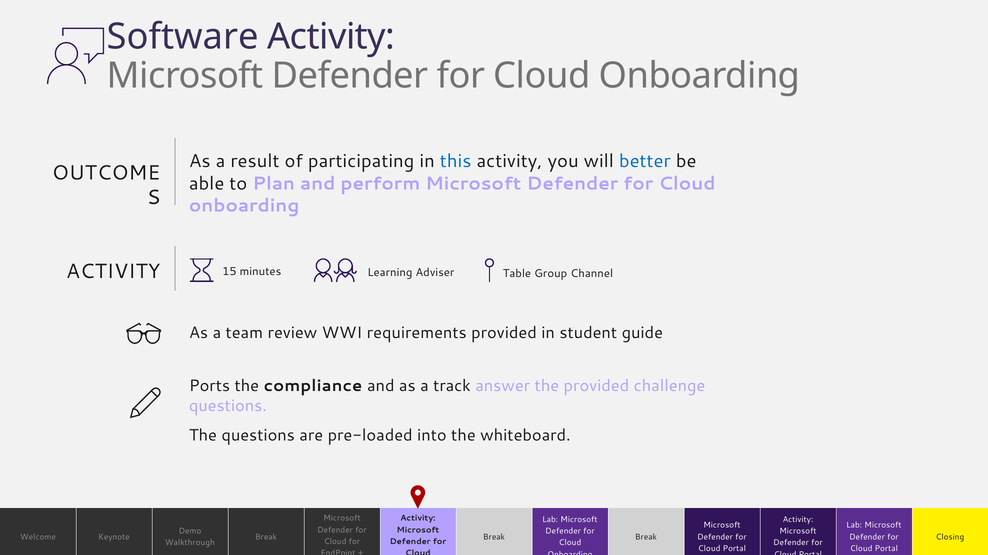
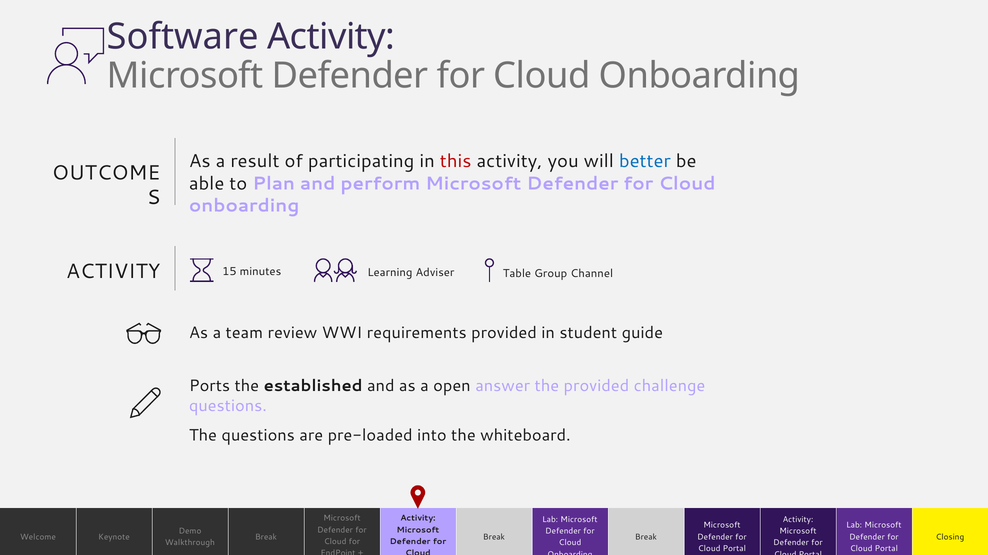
this colour: blue -> red (456, 162)
compliance: compliance -> established (313, 387)
track: track -> open (452, 387)
